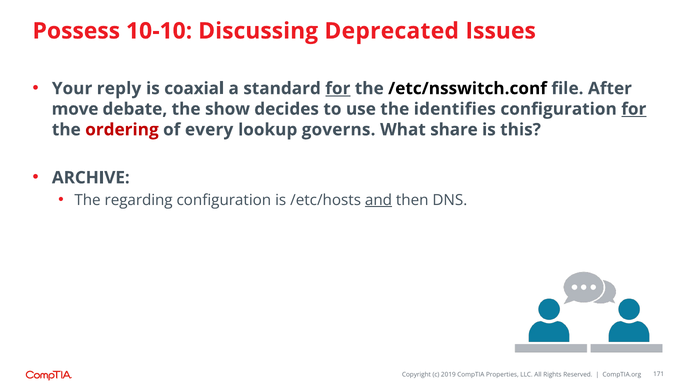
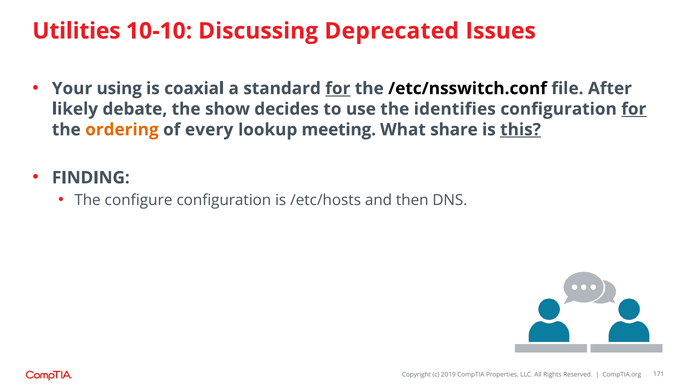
Possess: Possess -> Utilities (76, 31)
reply: reply -> using (119, 89)
move: move -> likely (75, 109)
ordering colour: red -> orange (122, 130)
governs: governs -> meeting (339, 130)
this underline: none -> present (521, 130)
ARCHIVE: ARCHIVE -> FINDING (91, 178)
regarding: regarding -> configure (139, 200)
and underline: present -> none (378, 200)
